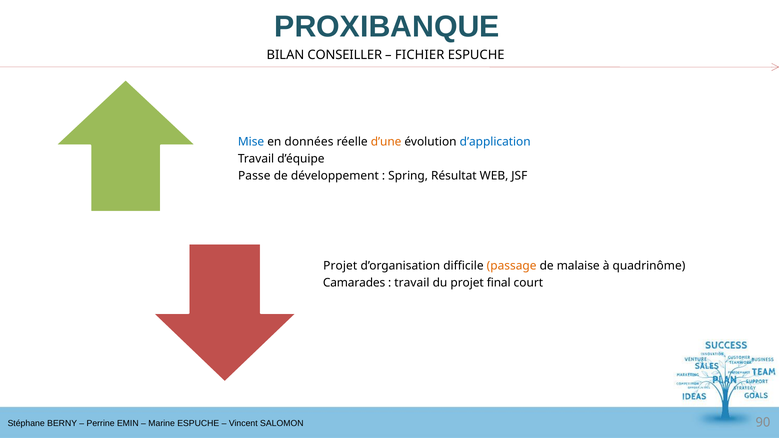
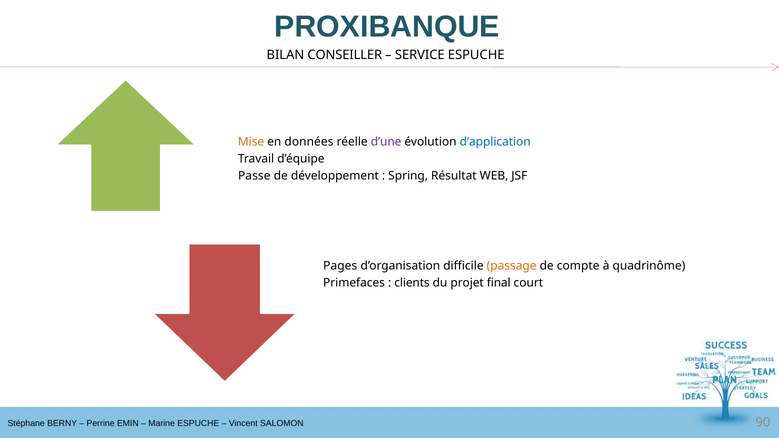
FICHIER: FICHIER -> SERVICE (420, 55)
Mise colour: blue -> orange (251, 142)
d’une colour: orange -> purple (386, 142)
Projet: Projet -> Pages (340, 266)
malaise: malaise -> compte (578, 266)
Camarades: Camarades -> Primefaces (354, 283)
travail: travail -> clients (412, 283)
